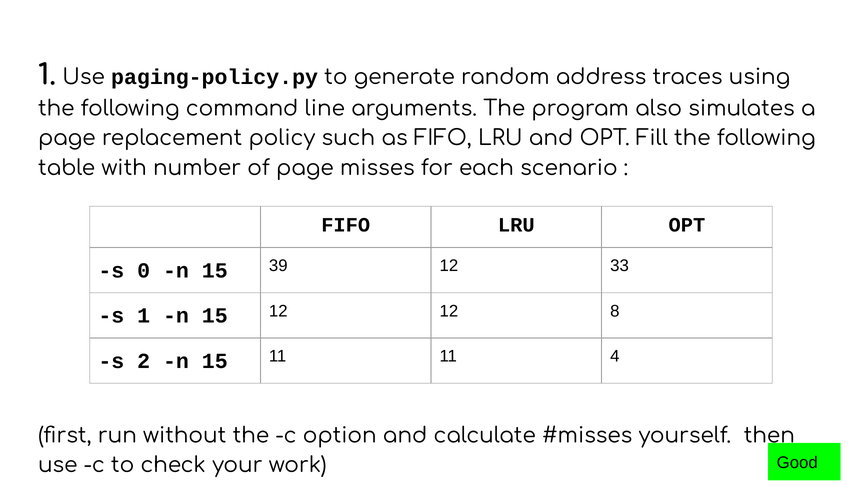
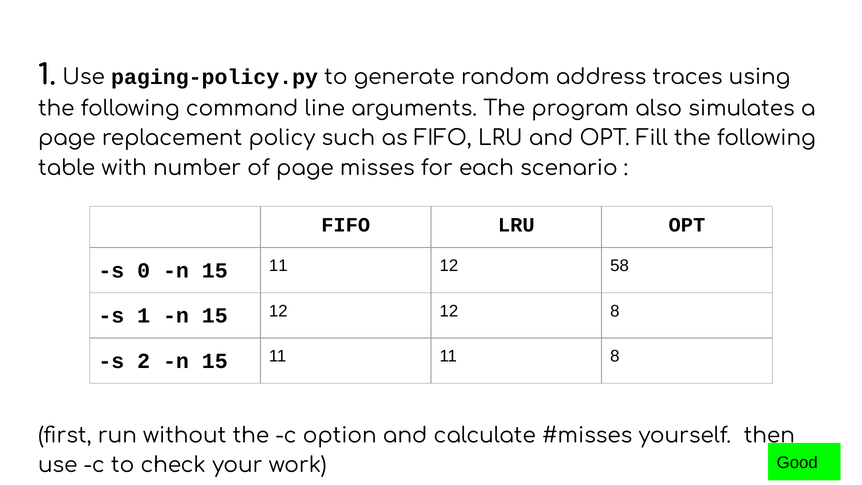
0 n 15 39: 39 -> 11 (278, 266)
33: 33 -> 58 (620, 266)
11 4: 4 -> 8 (615, 356)
